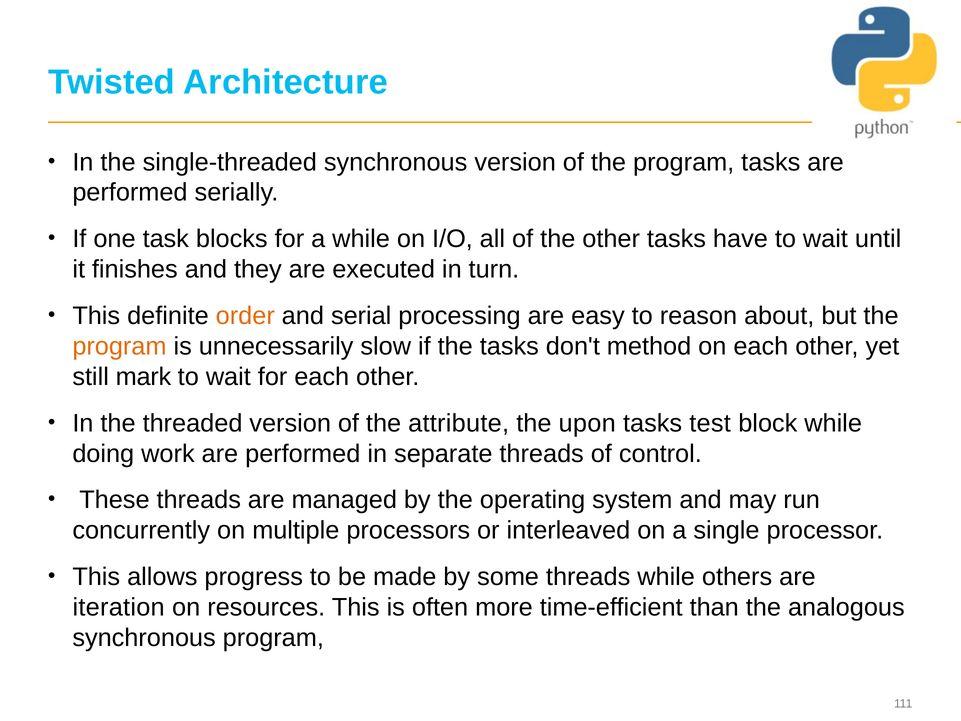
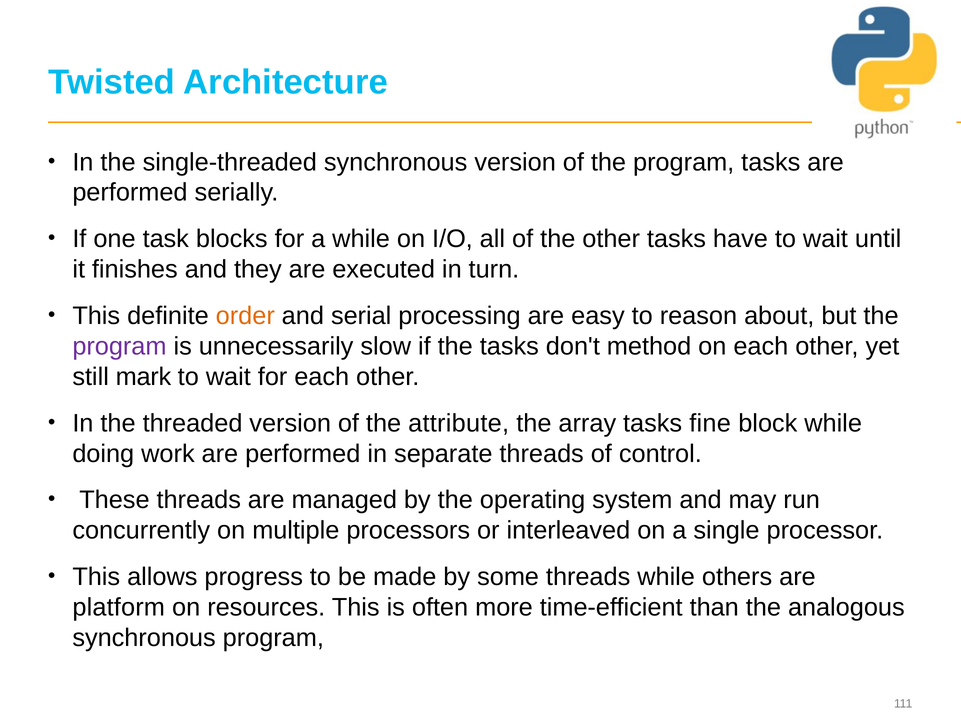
program colour: orange -> purple (119, 346)
upon: upon -> array (587, 423)
test: test -> fine (710, 423)
iteration: iteration -> platform (119, 607)
